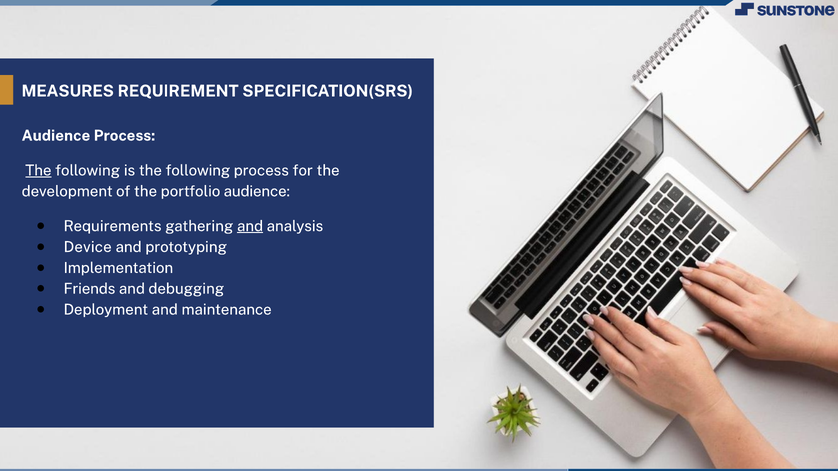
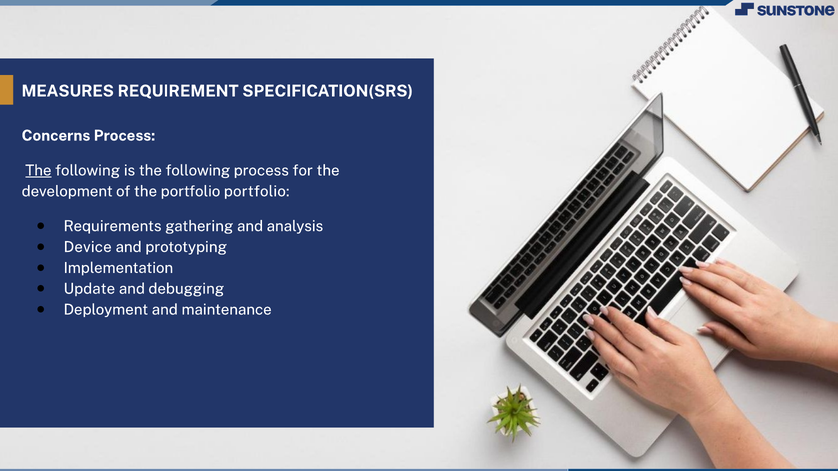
Audience: Audience -> Concerns (56, 136)
portfolio audience: audience -> portfolio (257, 192)
and underline: present -> none (250, 226)
Friends: Friends -> Update (89, 289)
